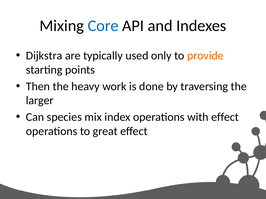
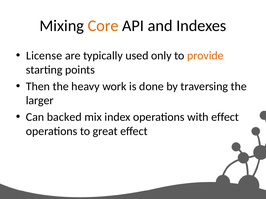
Core colour: blue -> orange (103, 26)
Dijkstra: Dijkstra -> License (44, 56)
species: species -> backed (64, 117)
